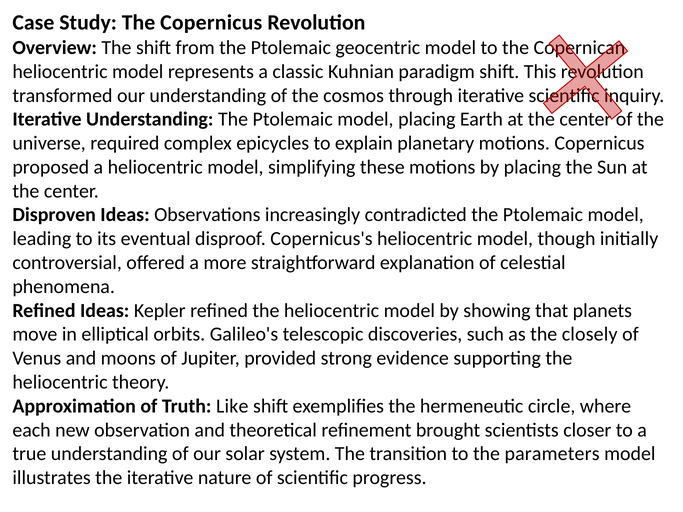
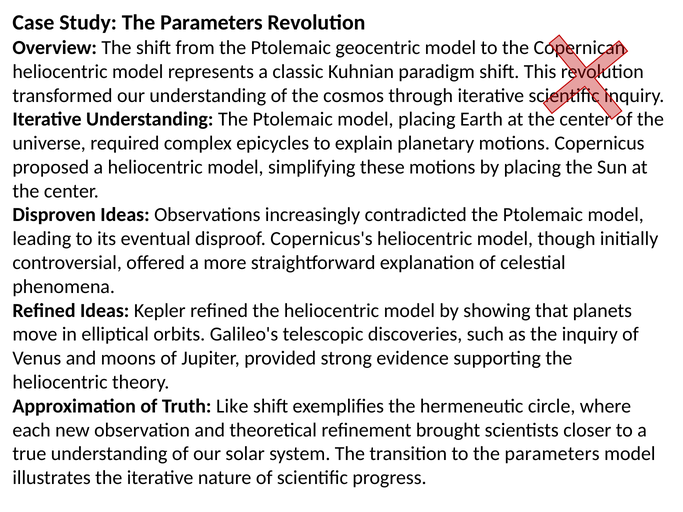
Study The Copernicus: Copernicus -> Parameters (211, 23)
the closely: closely -> inquiry (590, 335)
